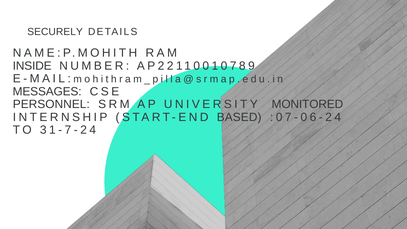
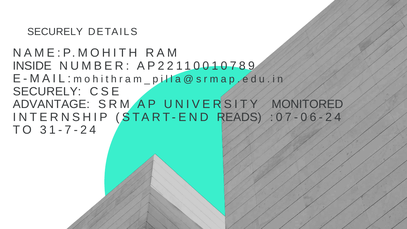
MESSAGES: MESSAGES -> SECURELY (47, 92)
PERSONNEL: PERSONNEL -> ADVANTAGE (51, 104)
BASED: BASED -> READS (239, 117)
